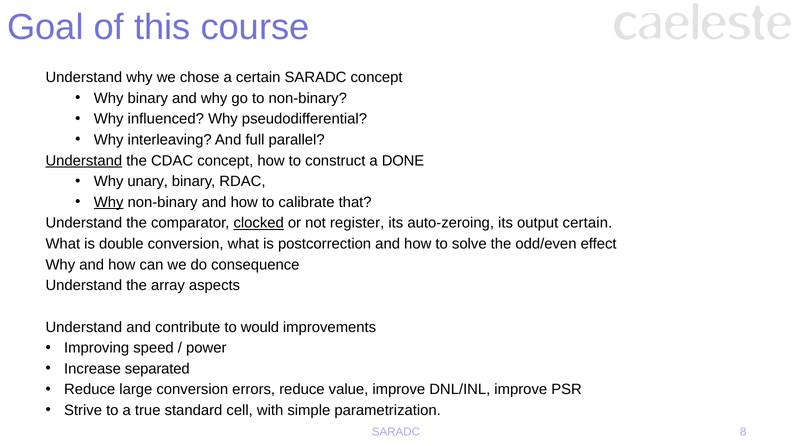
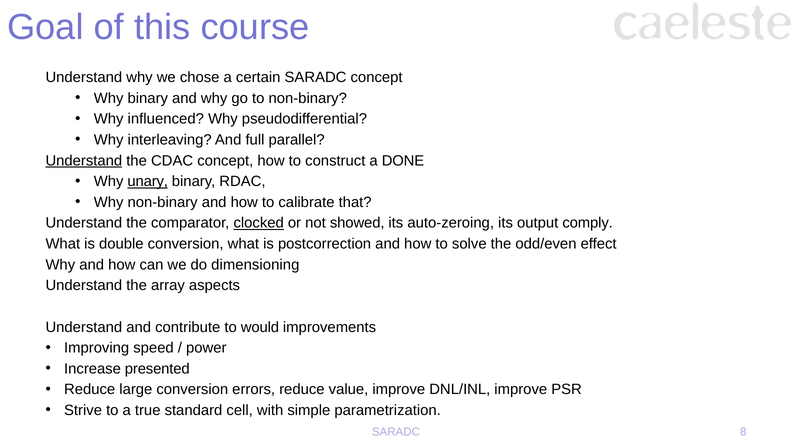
unary underline: none -> present (148, 181)
Why underline: present -> none (109, 202)
register: register -> showed (357, 223)
output certain: certain -> comply (588, 223)
consequence: consequence -> dimensioning (255, 264)
separated: separated -> presented (157, 368)
